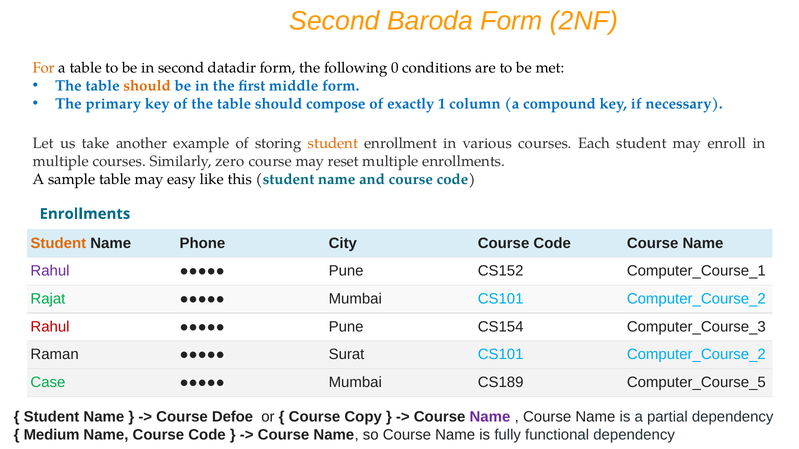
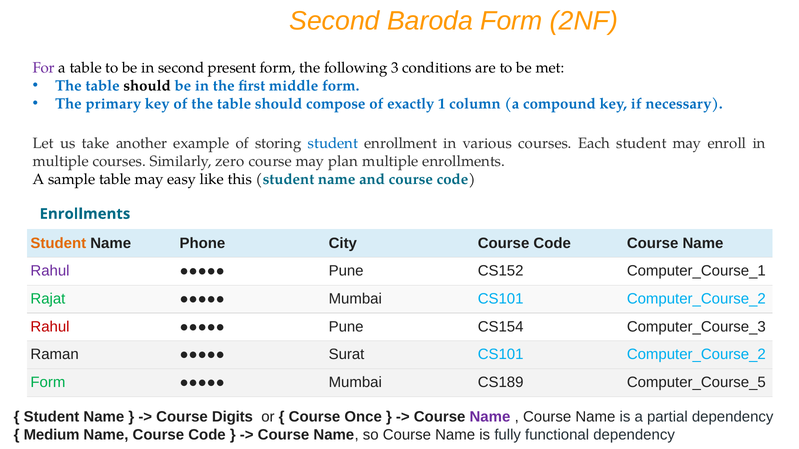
For colour: orange -> purple (44, 68)
datadir: datadir -> present (232, 68)
0: 0 -> 3 (395, 68)
should colour: orange -> black (147, 86)
student colour: orange -> blue (333, 143)
reset: reset -> plan (343, 161)
Case: Case -> Form (48, 383)
Defoe: Defoe -> Digits (232, 417)
Copy: Copy -> Once (363, 417)
